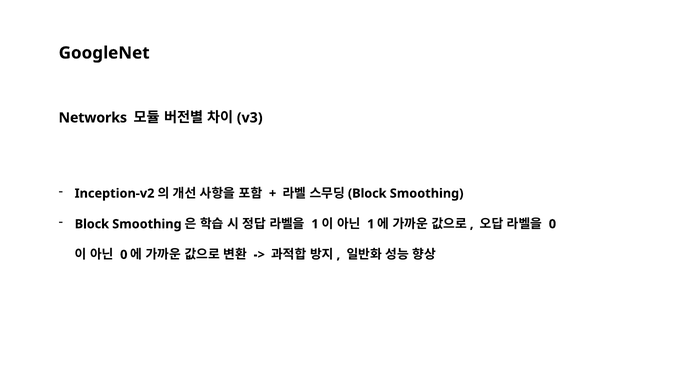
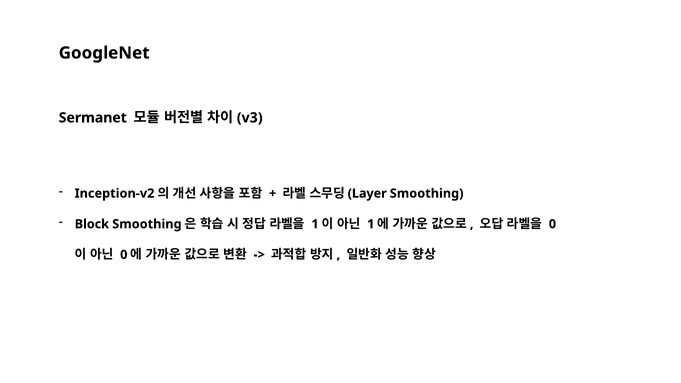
Networks: Networks -> Sermanet (93, 118)
Block: Block -> Layer (367, 193)
